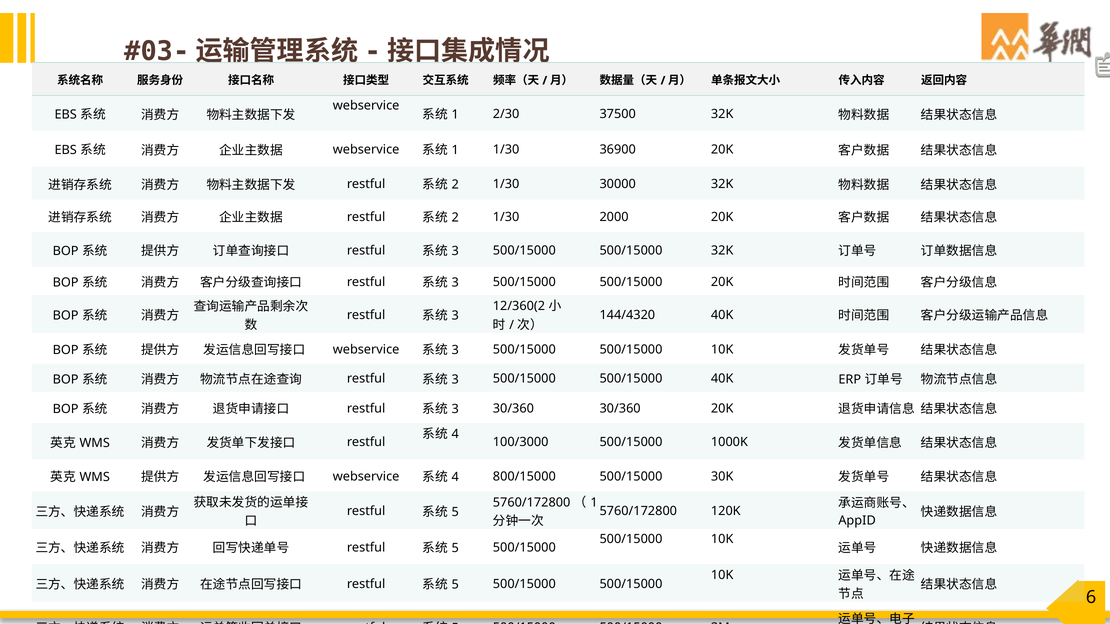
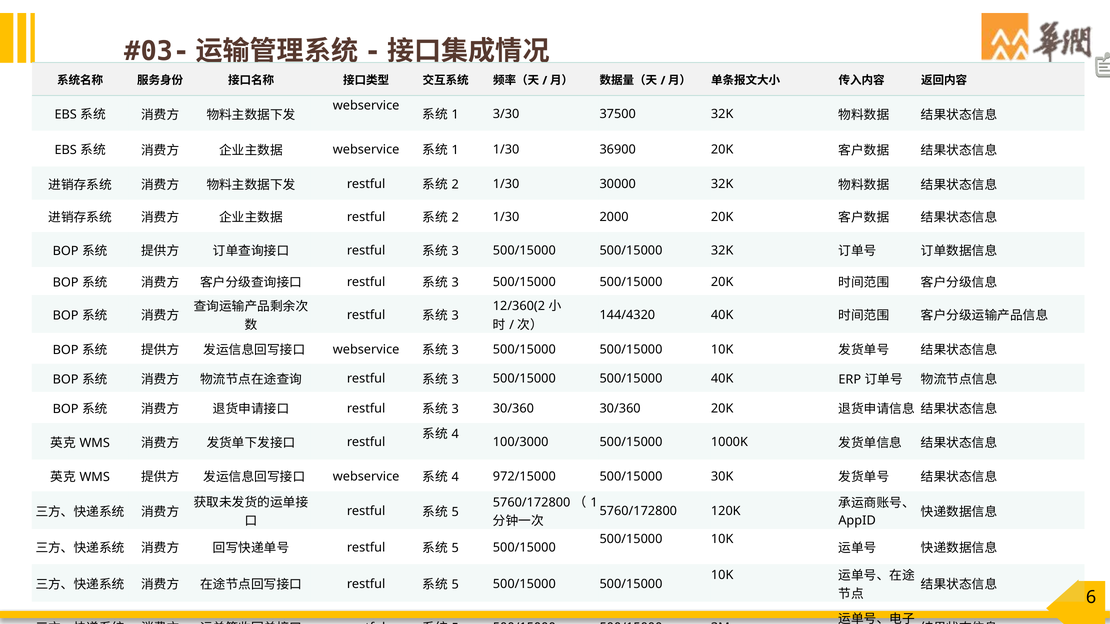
2/30: 2/30 -> 3/30 (506, 114)
800/15000: 800/15000 -> 972/15000 (524, 476)
